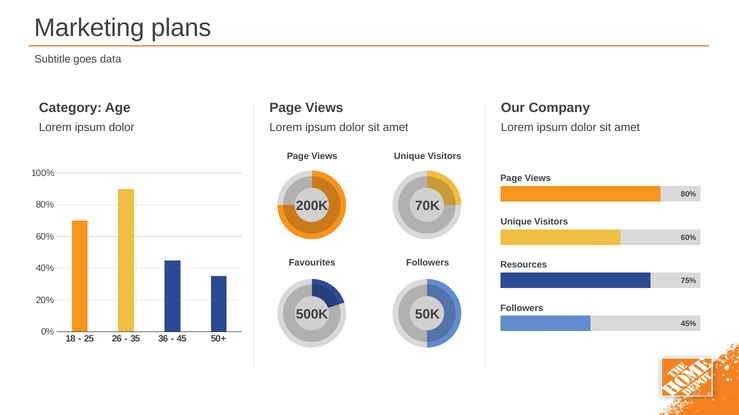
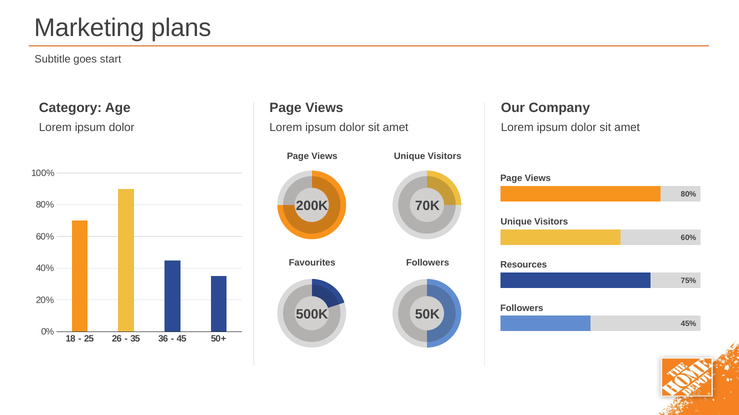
data: data -> start (111, 60)
